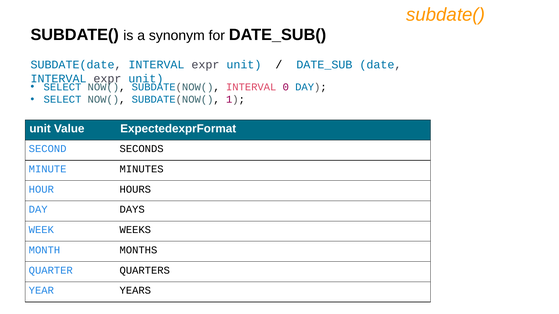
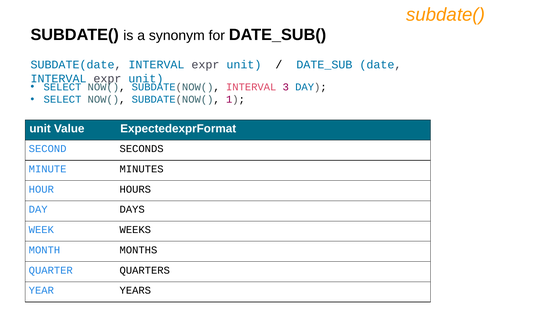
0: 0 -> 3 (286, 87)
